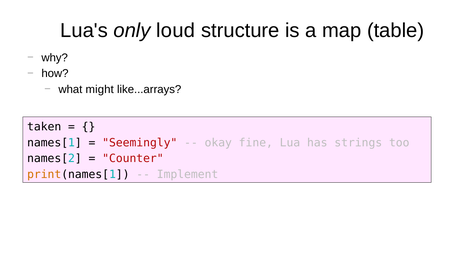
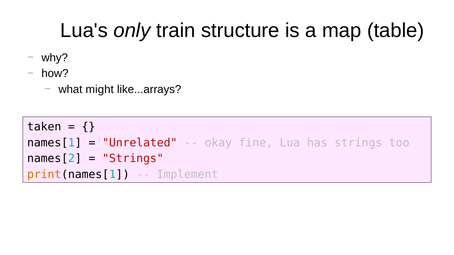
loud: loud -> train (176, 31)
Seemingly: Seemingly -> Unrelated (140, 143)
Counter: Counter -> Strings (133, 159)
